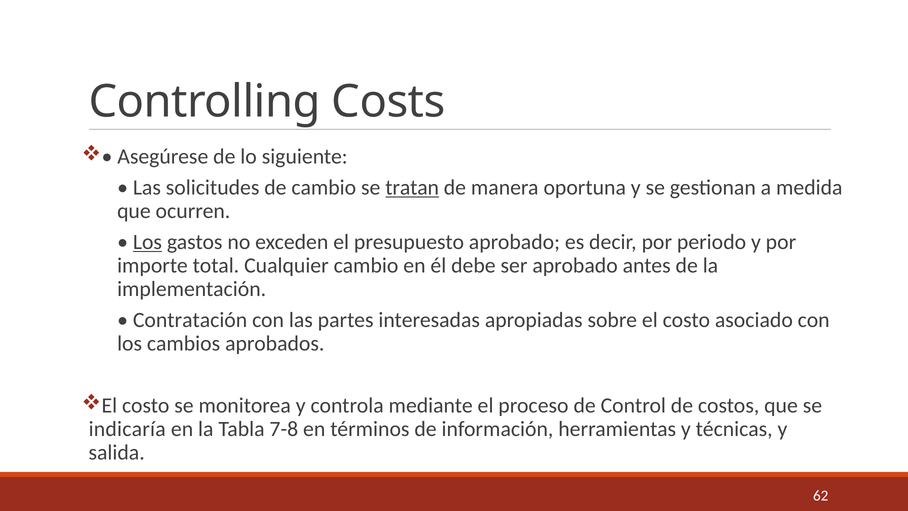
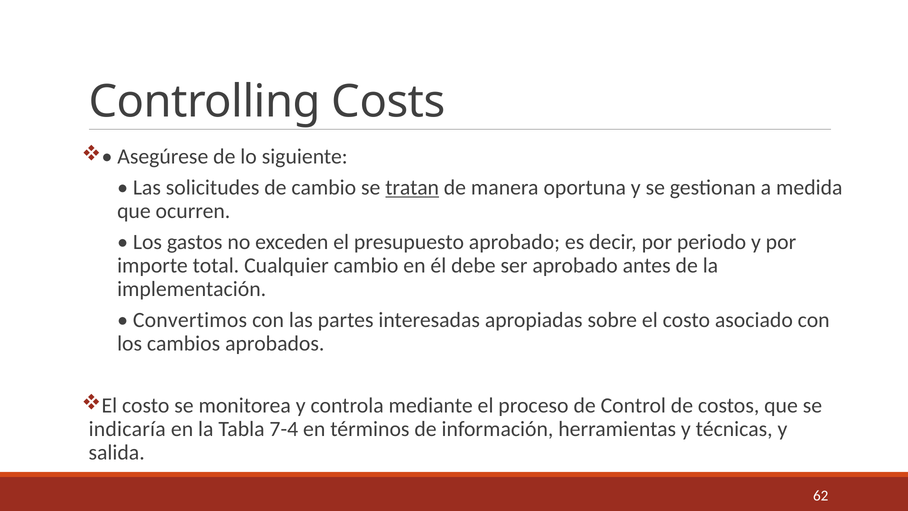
Los underline: present -> none (147, 242)
Contratación: Contratación -> Convertimos (190, 320)
7-8: 7-8 -> 7-4 (284, 429)
